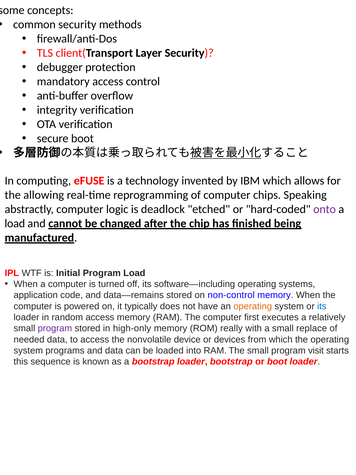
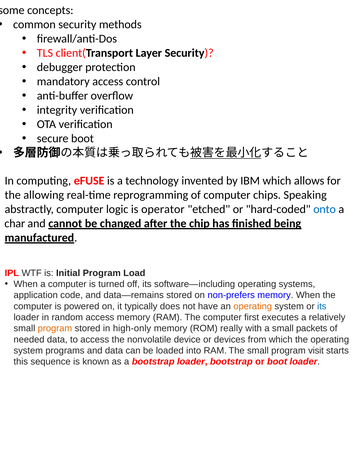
deadlock: deadlock -> operator (163, 209)
onto colour: purple -> blue (325, 209)
load: load -> char (15, 223)
non-control: non-control -> non-prefers (231, 295)
program colour: purple -> orange (55, 328)
replace: replace -> packets (312, 328)
